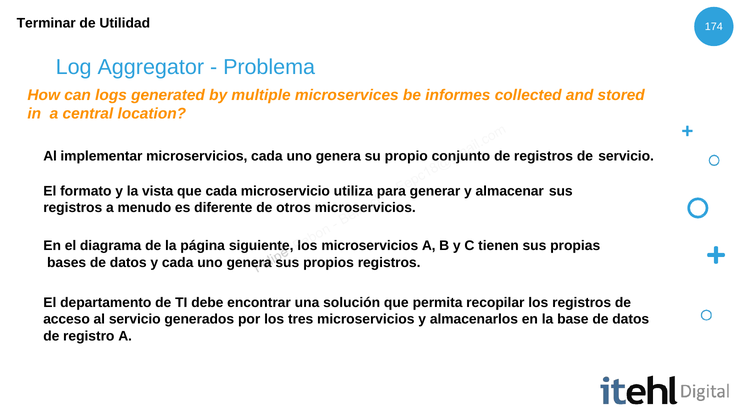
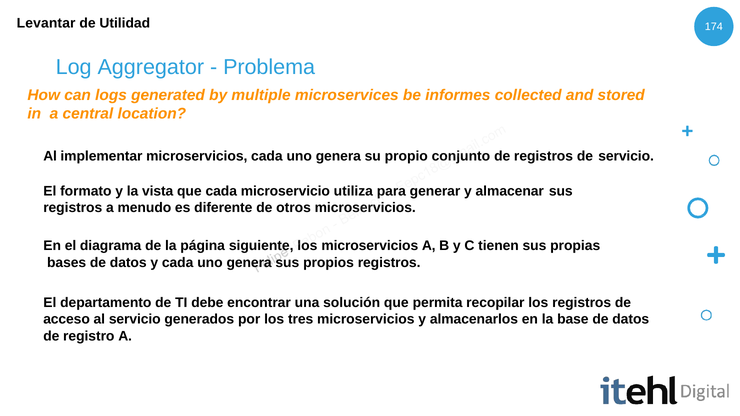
Terminar: Terminar -> Levantar (46, 23)
